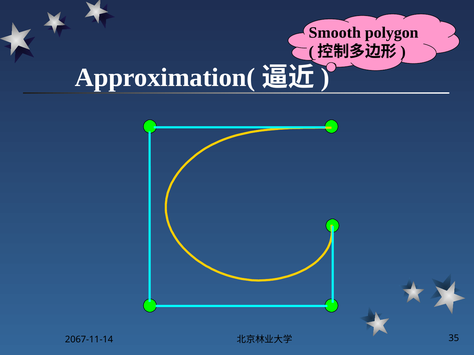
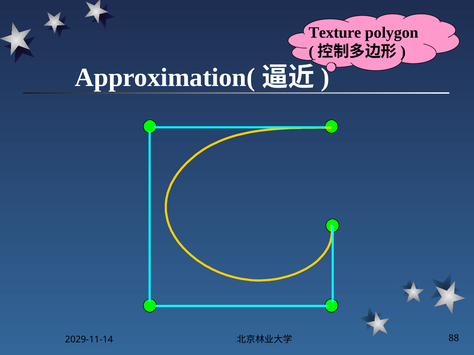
Smooth: Smooth -> Texture (335, 33)
2067-11-14: 2067-11-14 -> 2029-11-14 (89, 340)
35: 35 -> 88 (454, 339)
